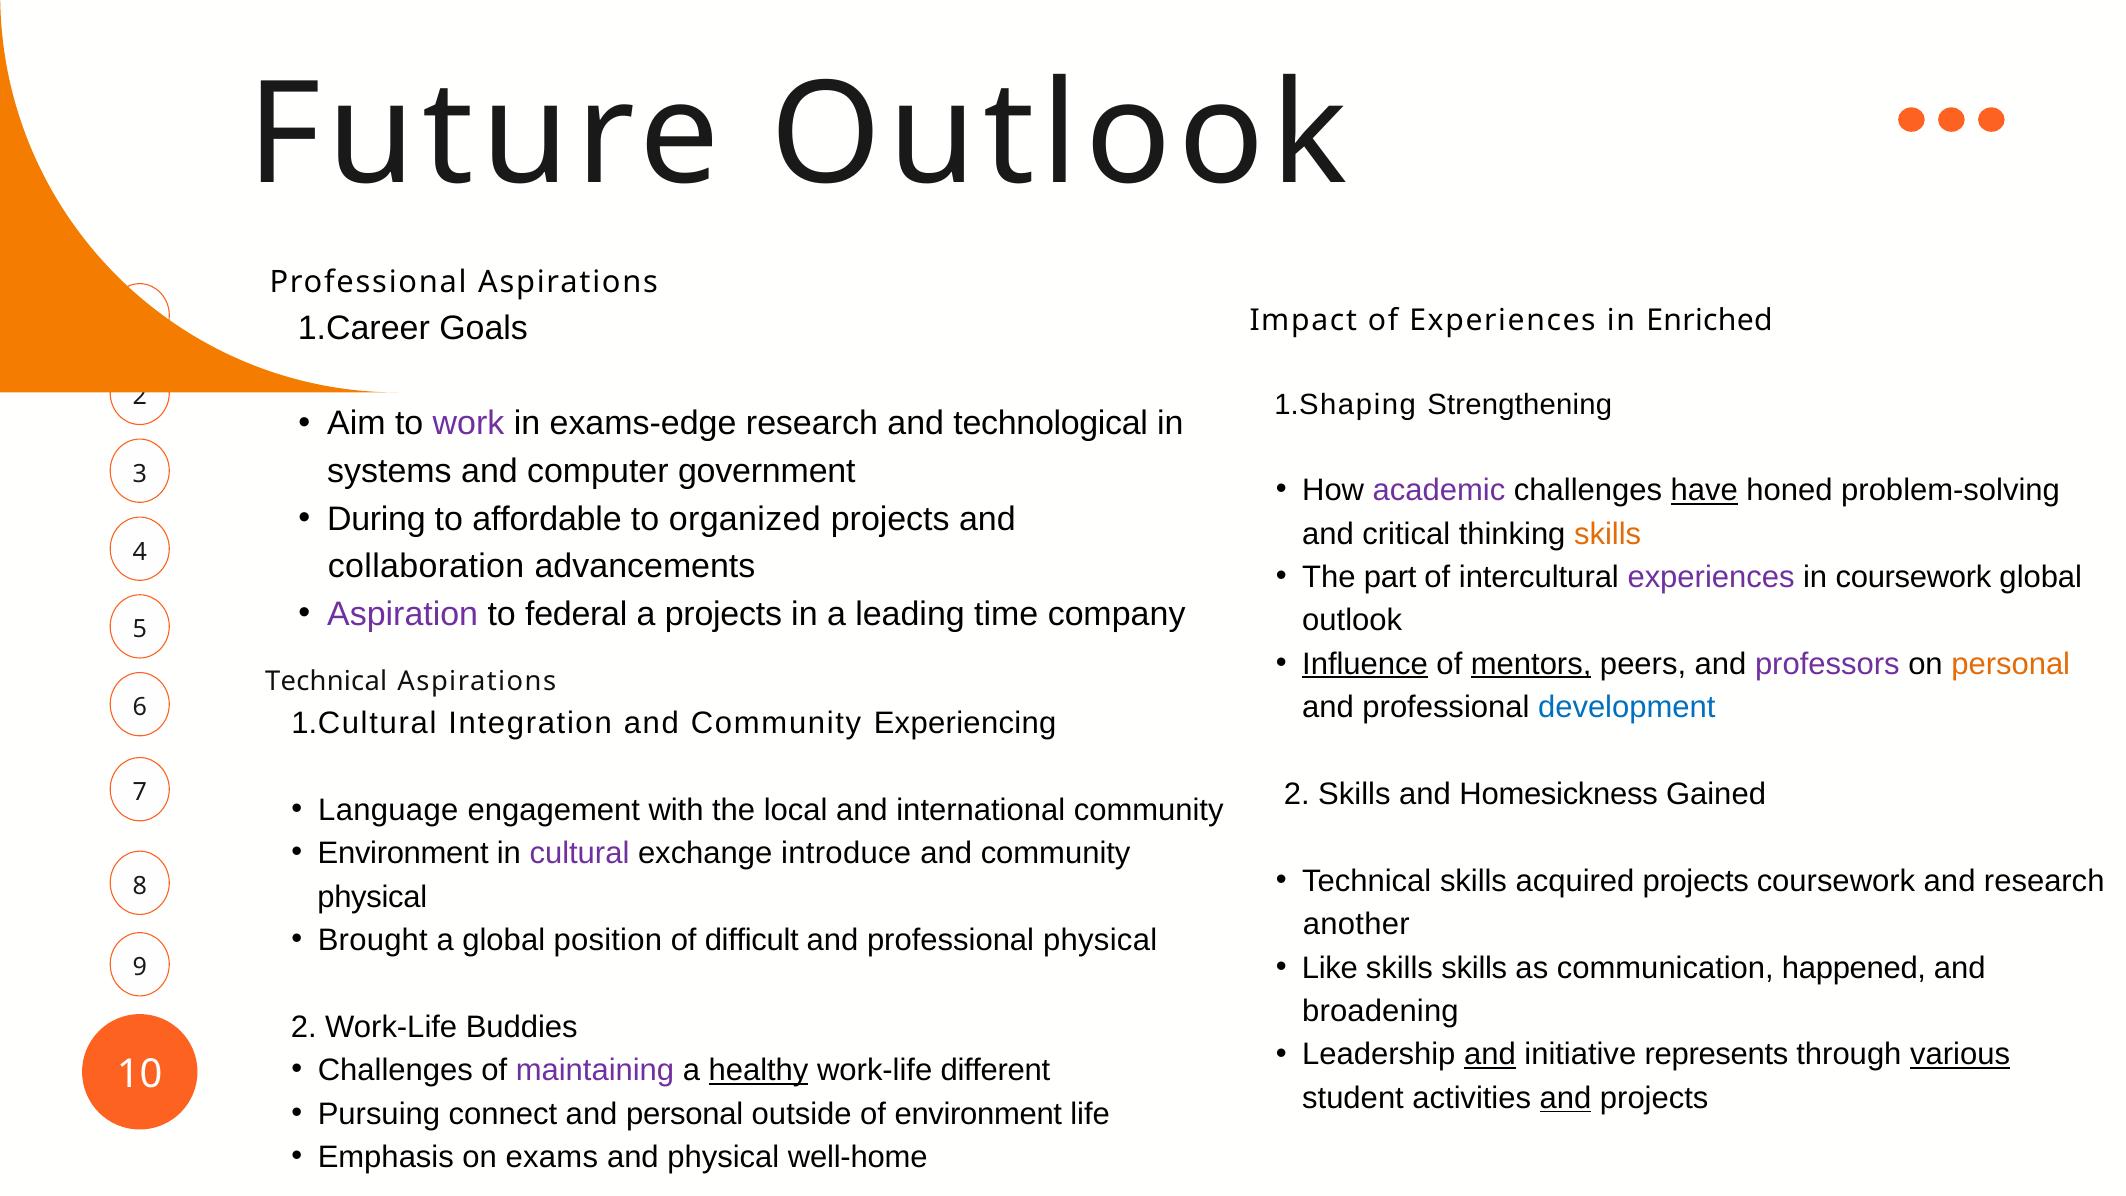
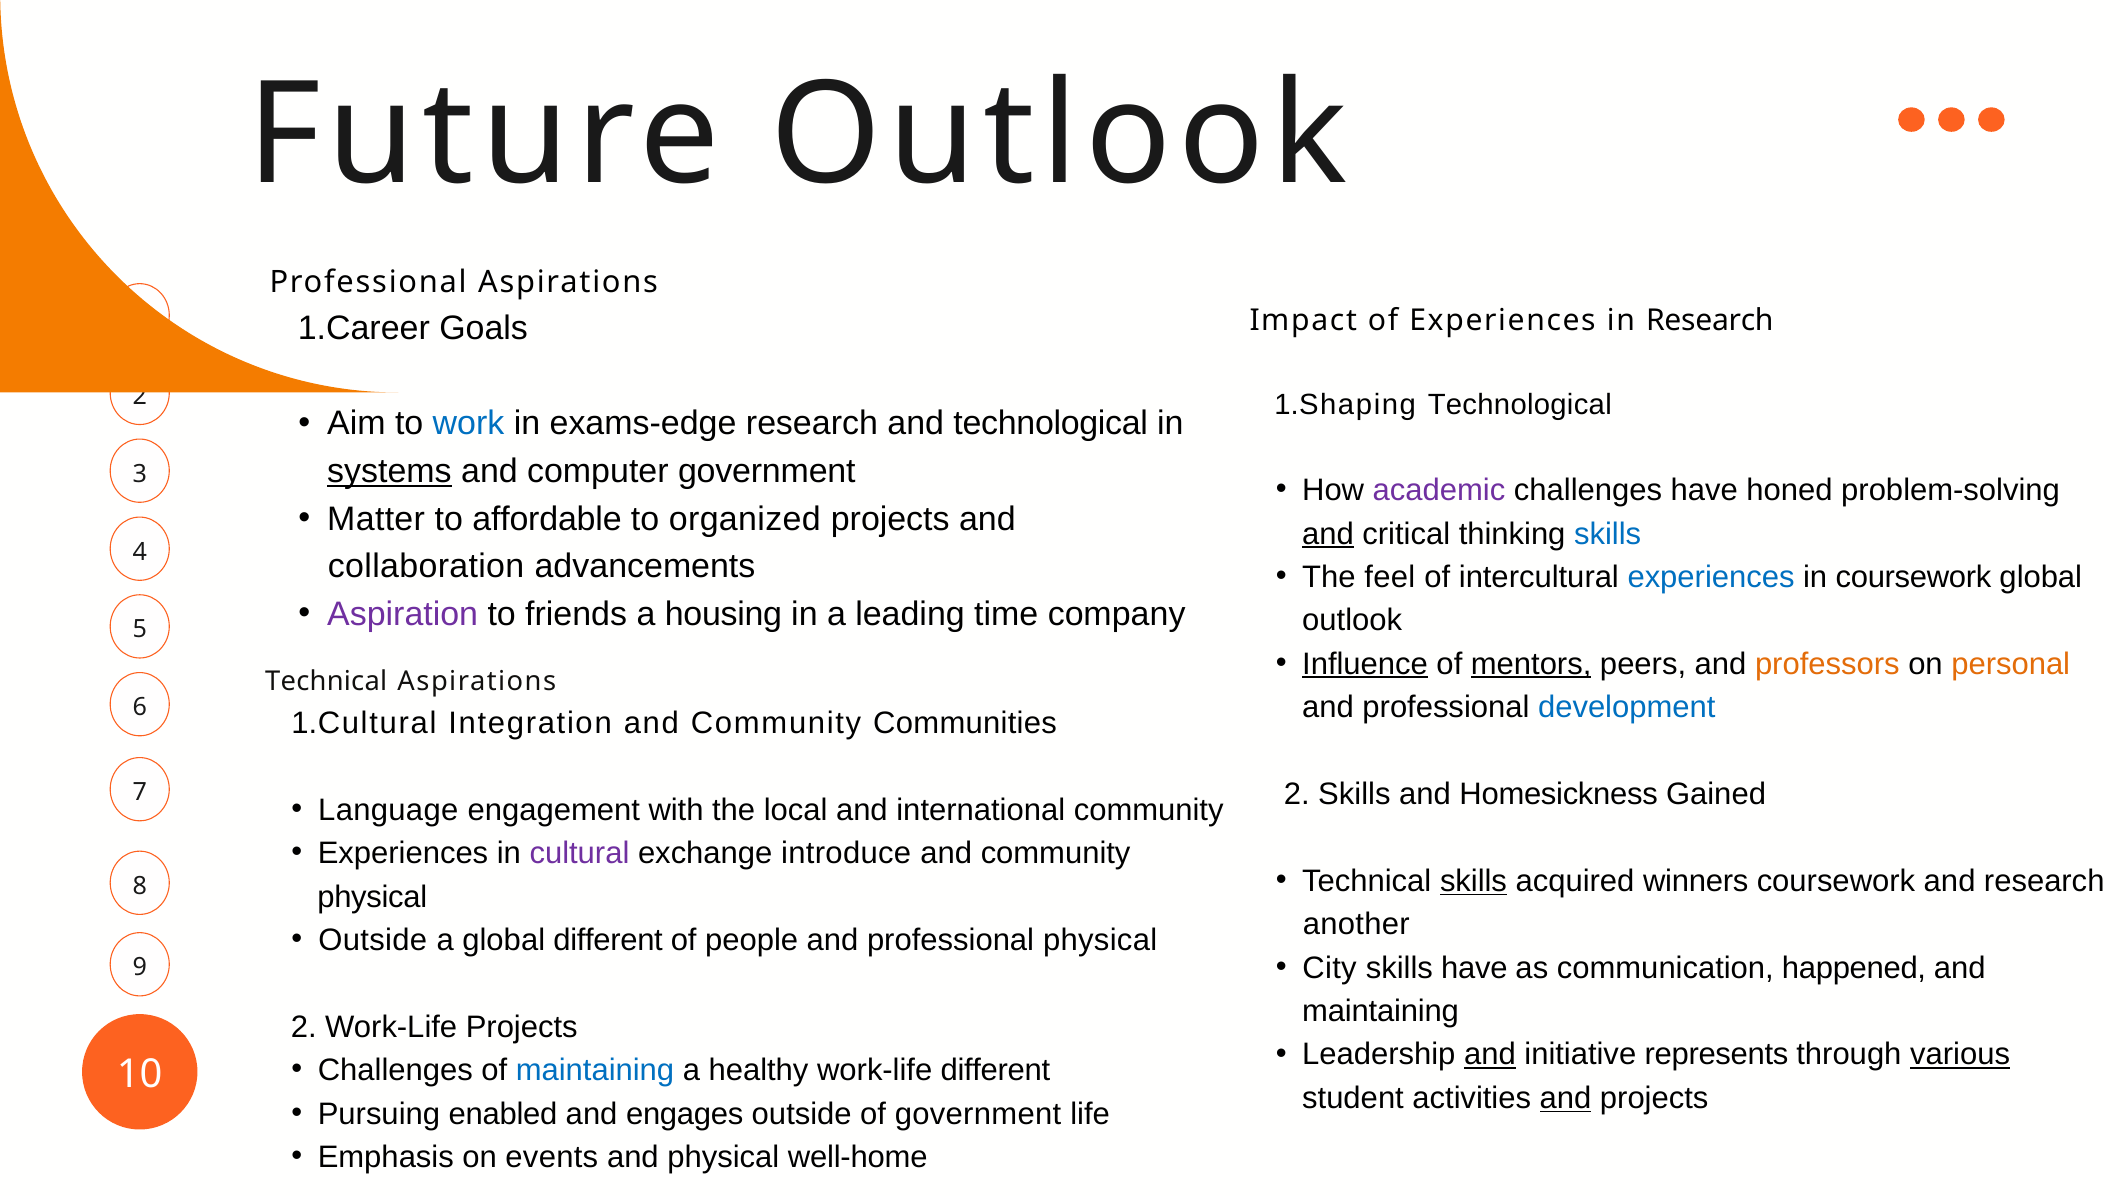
in Enriched: Enriched -> Research (1710, 321)
Strengthening: Strengthening -> Technological (1520, 405)
work colour: purple -> blue (469, 424)
systems underline: none -> present (389, 471)
have underline: present -> none (1704, 490)
During: During -> Matter (376, 519)
and underline: none -> present (1328, 534)
skills colour: orange -> blue (1608, 534)
part: part -> feel (1390, 577)
experiences colour: purple -> blue (1711, 577)
federal: federal -> friends (576, 614)
a projects: projects -> housing (723, 614)
professors colour: purple -> orange (1827, 664)
Experiencing: Experiencing -> Communities (965, 723)
Environment: Environment -> Experiences (403, 853)
skills underline: none -> present (1473, 881)
acquired projects: projects -> winners (1696, 881)
Brought: Brought -> Outside (373, 940)
global position: position -> different (608, 940)
difficult: difficult -> people (752, 940)
Like: Like -> City (1330, 968)
skills skills: skills -> have (1474, 968)
broadening: broadening -> maintaining (1381, 1011)
Work-Life Buddies: Buddies -> Projects (522, 1027)
maintaining colour: purple -> blue (595, 1070)
healthy underline: present -> none (759, 1070)
connect: connect -> enabled (503, 1114)
and personal: personal -> engages (685, 1114)
of environment: environment -> government (978, 1114)
exams: exams -> events (552, 1157)
